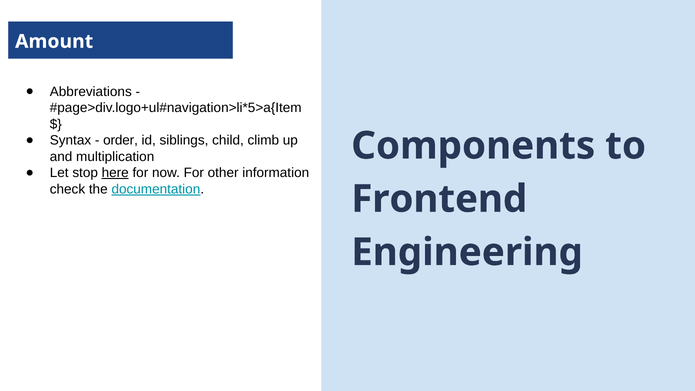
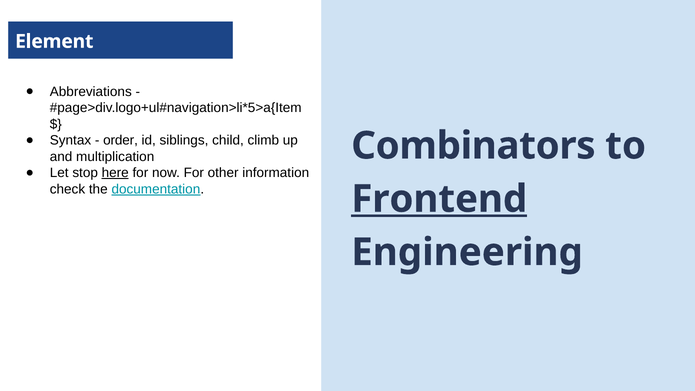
Amount: Amount -> Element (54, 41)
Components: Components -> Combinators (473, 146)
Frontend underline: none -> present (439, 199)
